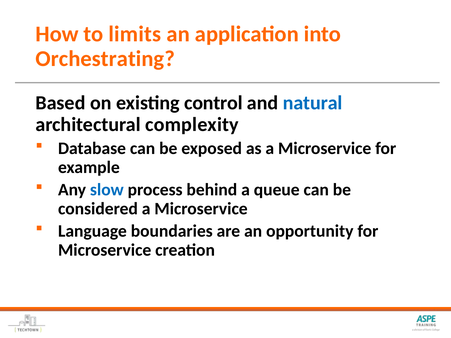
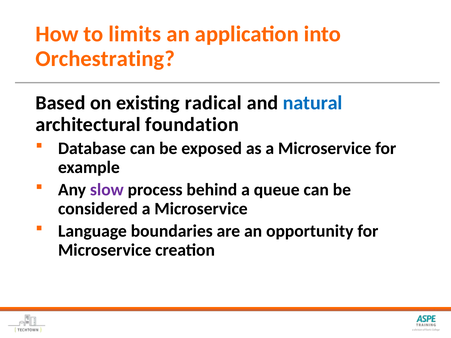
control: control -> radical (213, 103)
complexity: complexity -> foundation (192, 125)
slow colour: blue -> purple (107, 190)
